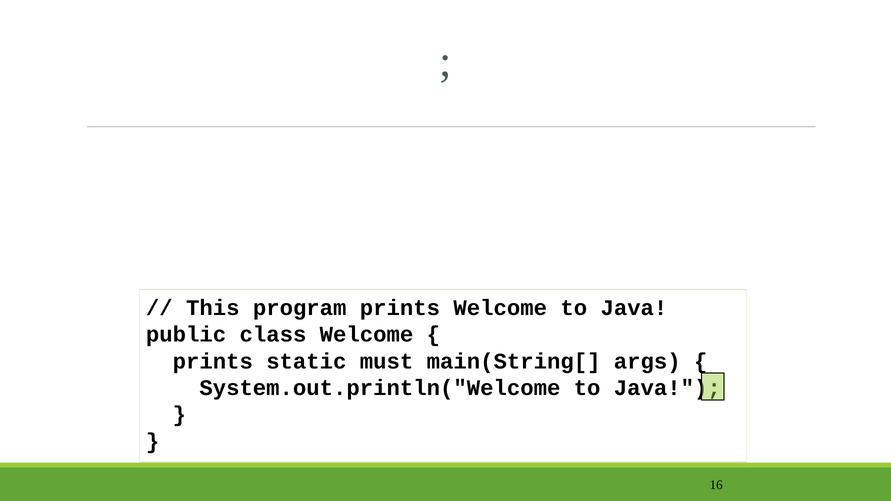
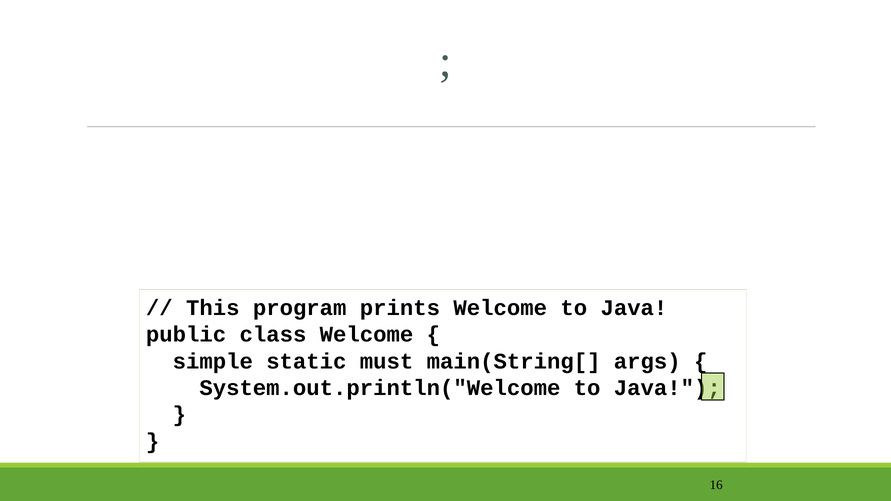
prints: prints -> simple (213, 361)
